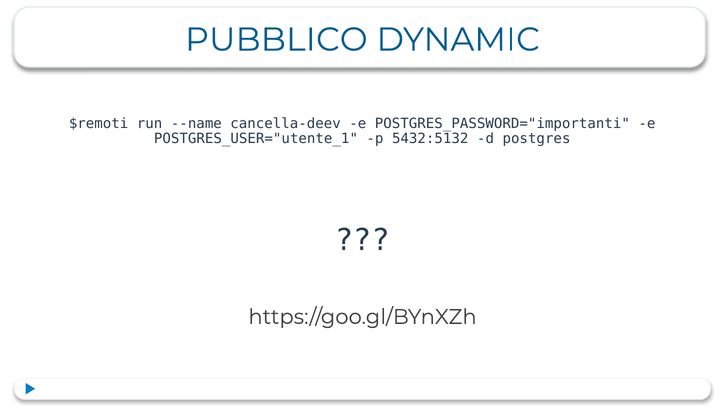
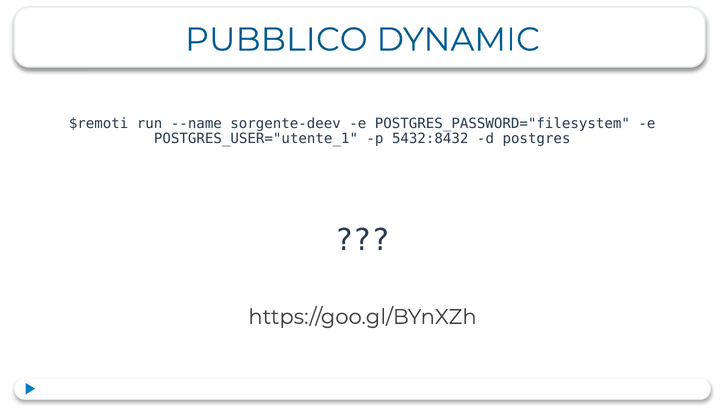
cancella-deev: cancella-deev -> sorgente-deev (286, 123)
POSTGRES_PASSWORD="importanti: POSTGRES_PASSWORD="importanti -> POSTGRES_PASSWORD="filesystem (502, 123)
5432:5132: 5432:5132 -> 5432:8432 (430, 139)
